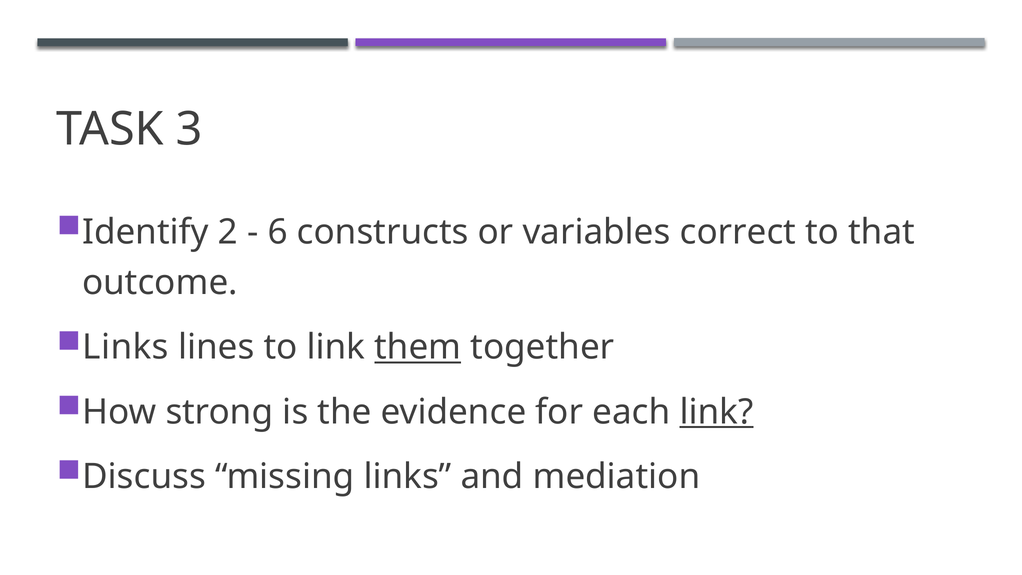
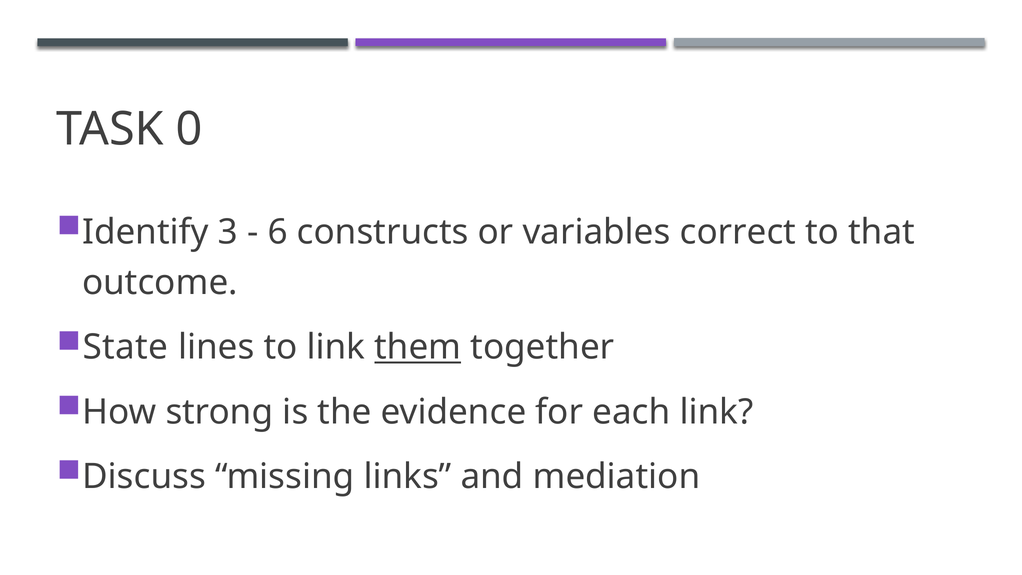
3: 3 -> 0 (189, 129)
2: 2 -> 3 (228, 232)
Links: Links -> State (125, 347)
link underline: present -> none (716, 412)
